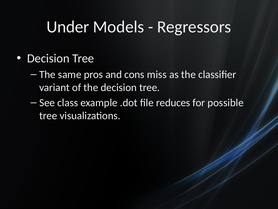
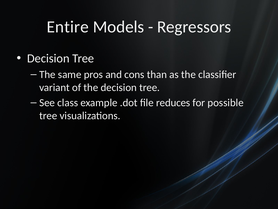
Under: Under -> Entire (68, 27)
miss: miss -> than (157, 74)
